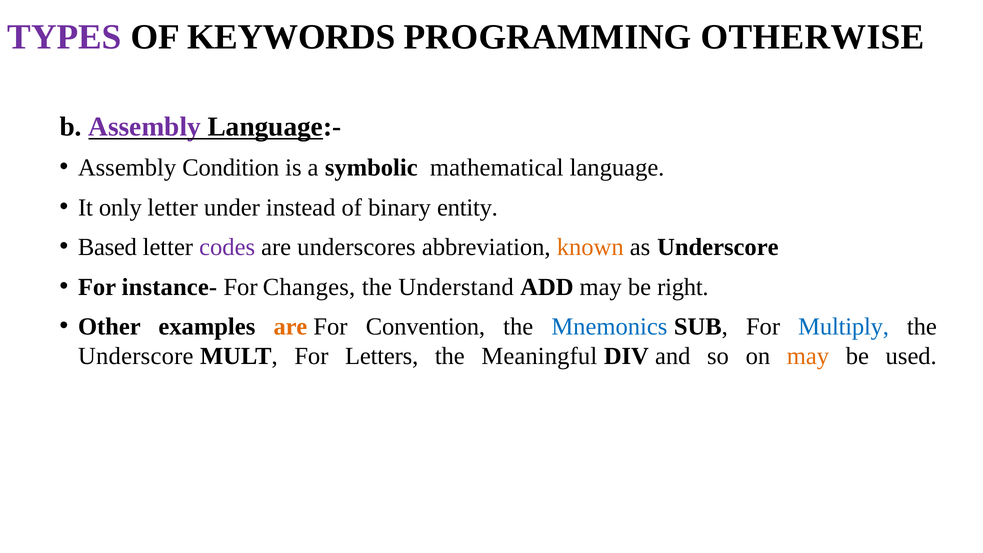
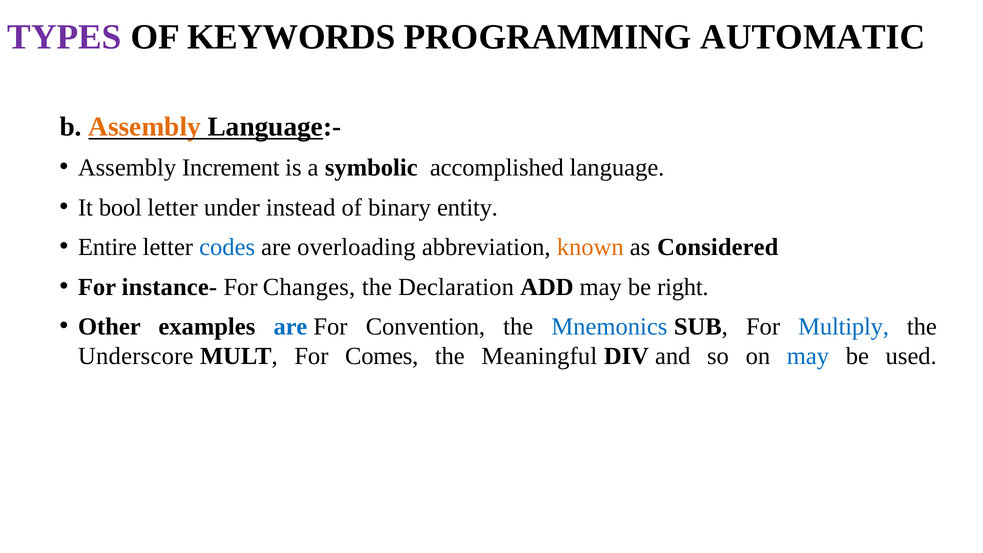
OTHERWISE: OTHERWISE -> AUTOMATIC (813, 37)
Assembly colour: purple -> orange (145, 126)
Condition: Condition -> Increment (231, 168)
mathematical: mathematical -> accomplished (497, 168)
only: only -> bool (120, 207)
Based: Based -> Entire (107, 247)
codes colour: purple -> blue (227, 247)
underscores: underscores -> overloading (356, 247)
as Underscore: Underscore -> Considered (718, 247)
Understand: Understand -> Declaration (456, 287)
are colour: orange -> blue (290, 327)
Letters: Letters -> Comes (382, 356)
may colour: orange -> blue (808, 356)
